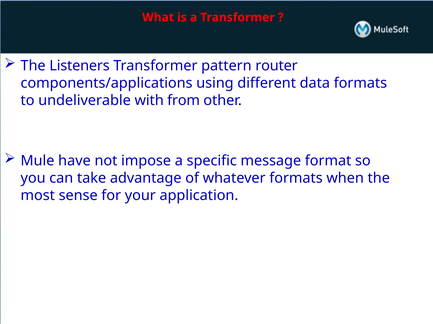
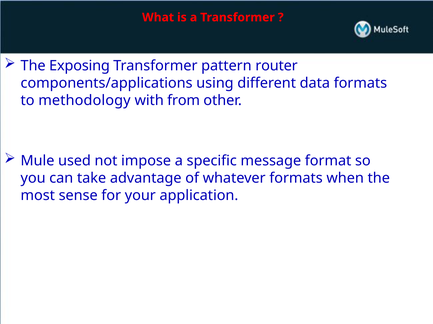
Listeners: Listeners -> Exposing (80, 66)
undeliverable: undeliverable -> methodology (84, 101)
have: have -> used (75, 161)
